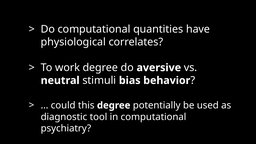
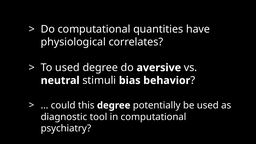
To work: work -> used (67, 68)
